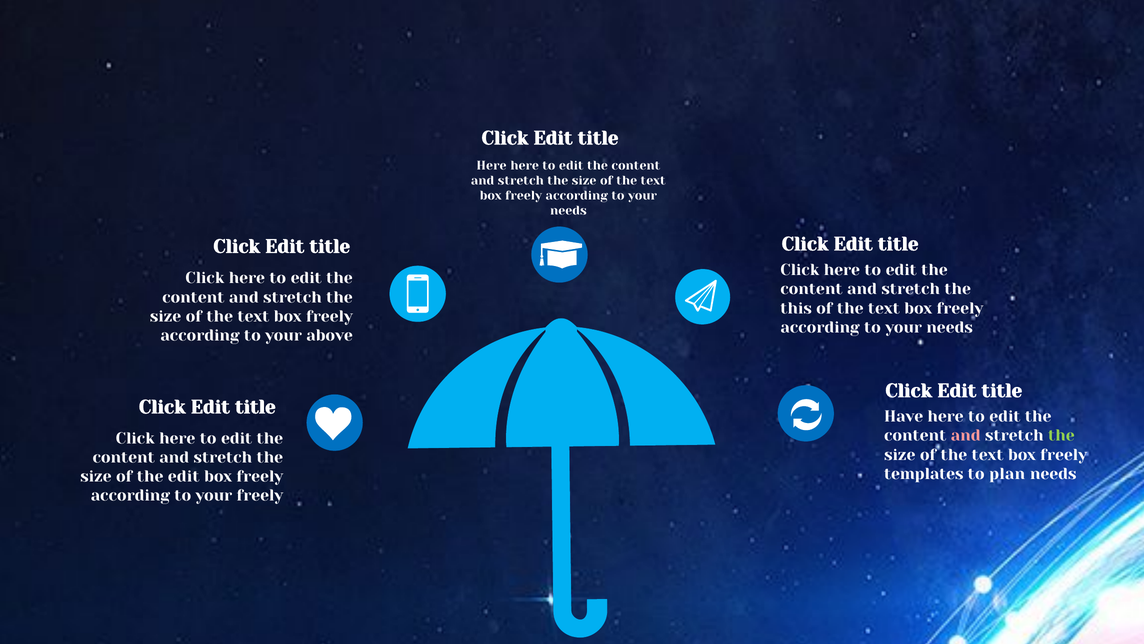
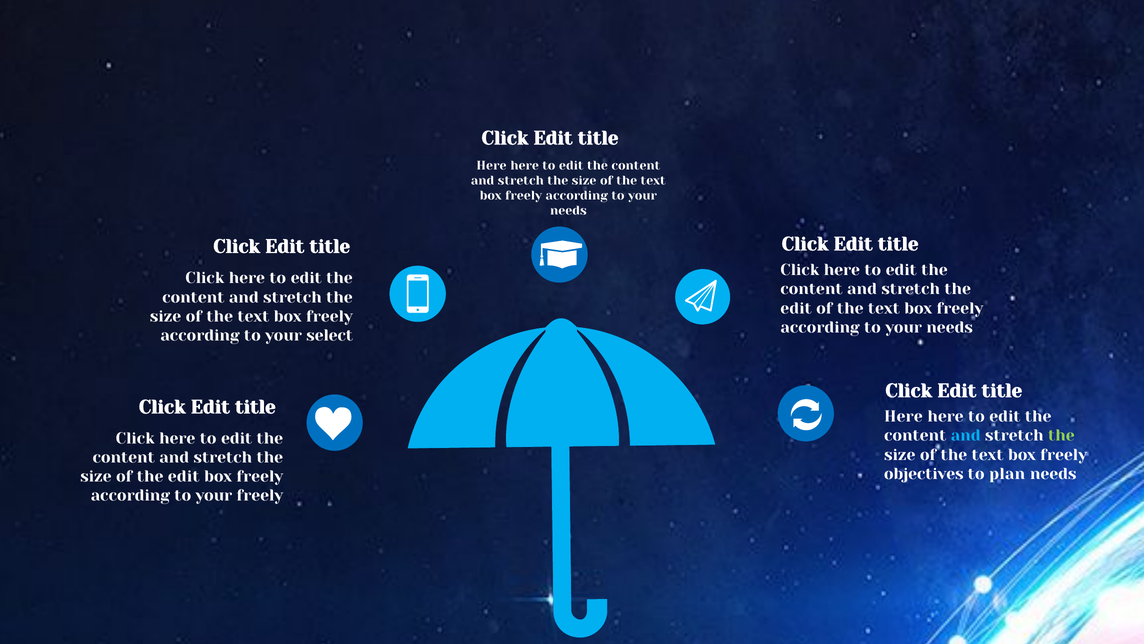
this: this -> edit (796, 308)
above: above -> select (330, 335)
Have: Have -> Here (903, 416)
and colour: pink -> light blue (966, 435)
templates: templates -> objectives (924, 473)
